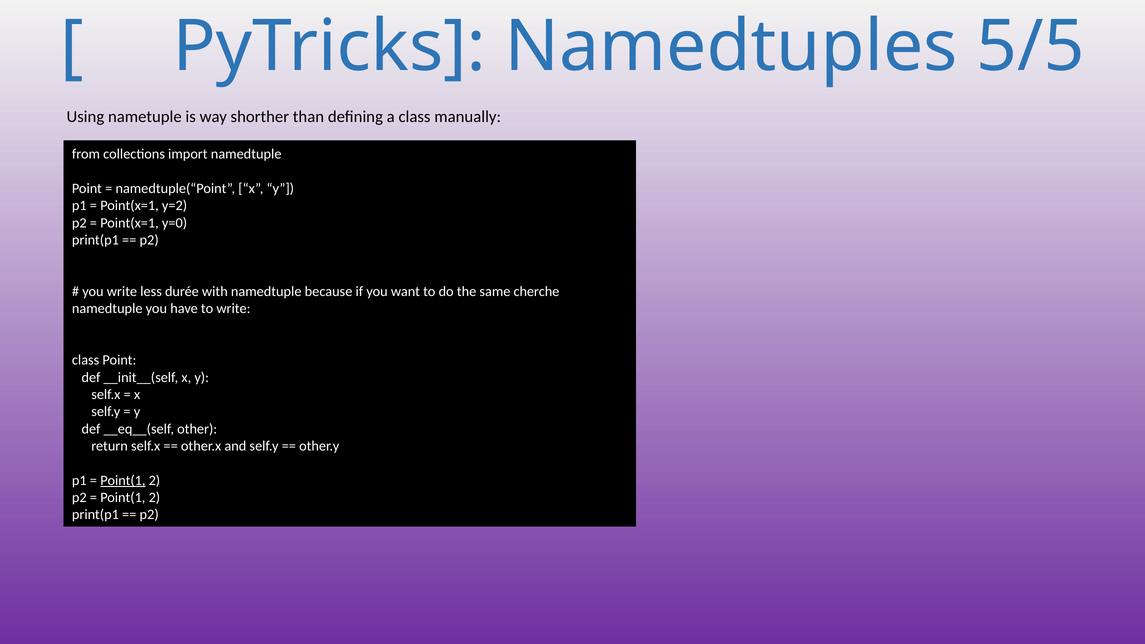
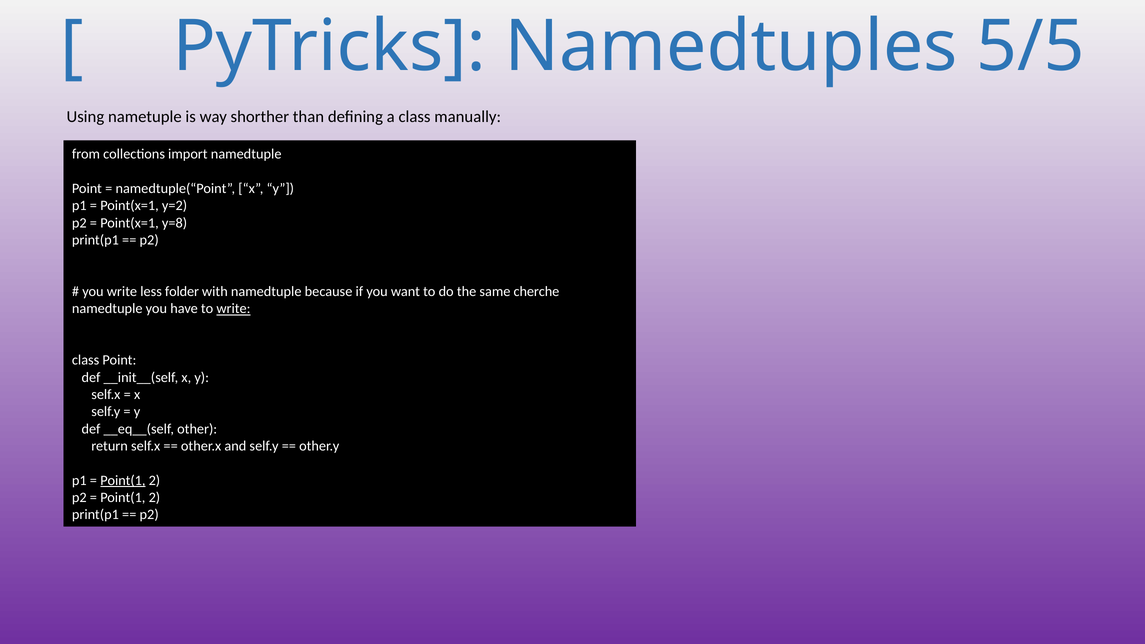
y=0: y=0 -> y=8 (175, 223)
durée: durée -> folder (182, 292)
write underline: none -> present (233, 309)
